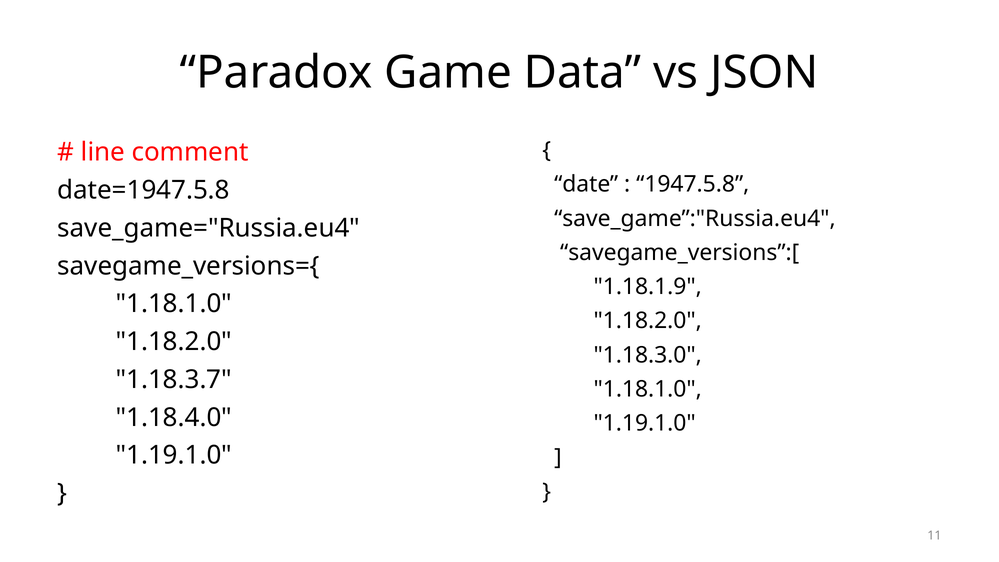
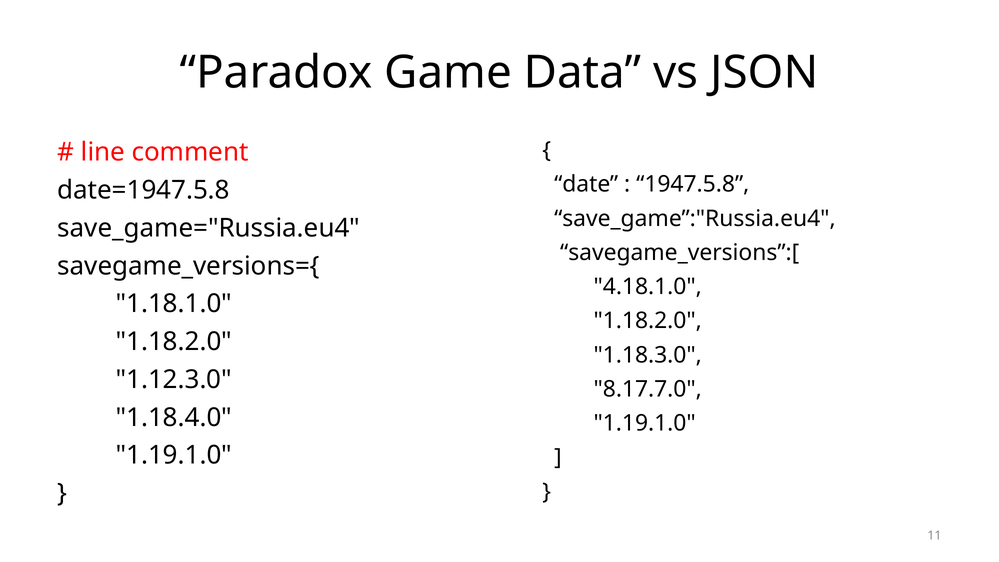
1.18.1.9: 1.18.1.9 -> 4.18.1.0 (648, 287)
1.18.3.7: 1.18.3.7 -> 1.12.3.0 (174, 380)
1.18.1.0: 1.18.1.0 -> 8.17.7.0 (648, 389)
